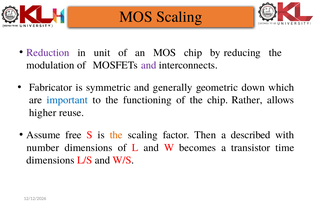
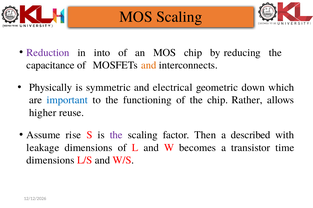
unit: unit -> into (102, 53)
modulation: modulation -> capacitance (50, 65)
and colour: purple -> orange (149, 65)
Fabricator: Fabricator -> Physically (51, 87)
generally: generally -> electrical (173, 87)
free: free -> rise (73, 135)
the colour: orange -> purple (116, 135)
number: number -> leakage (43, 148)
